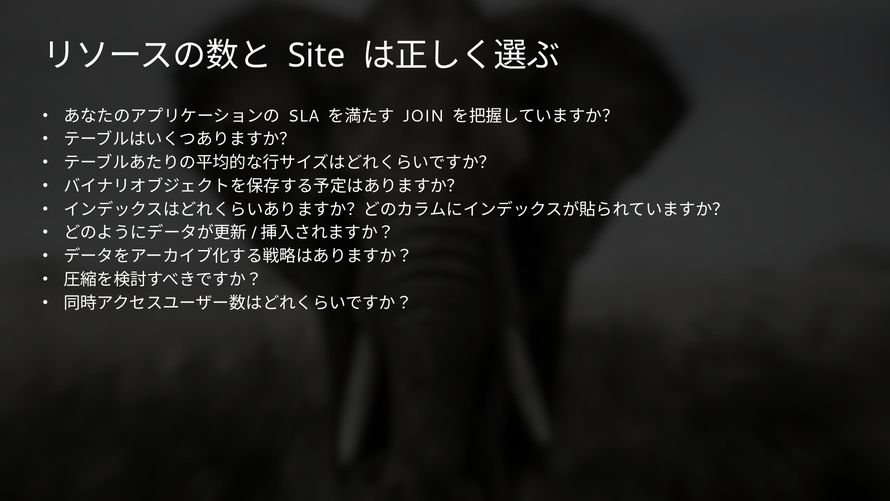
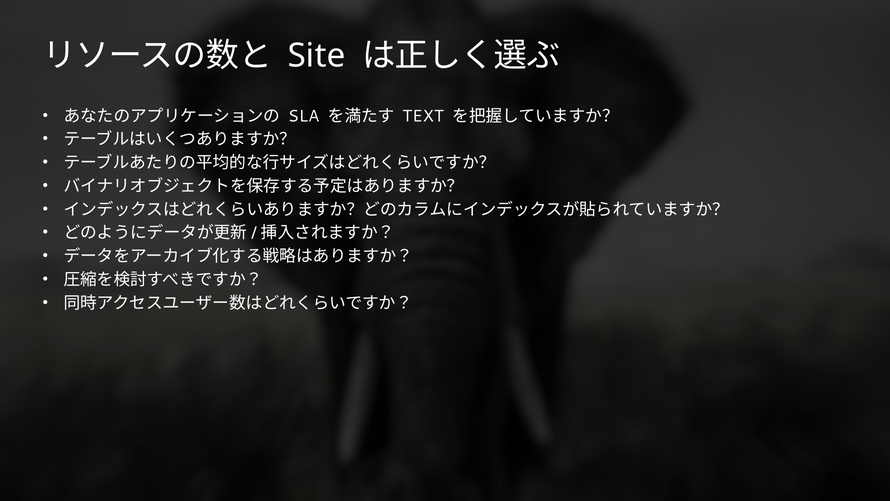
JOIN: JOIN -> TEXT (423, 116)
